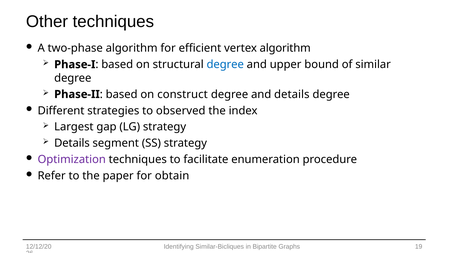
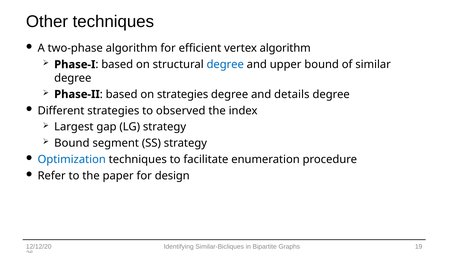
on construct: construct -> strategies (183, 94)
Details: Details -> Bound (72, 143)
Optimization colour: purple -> blue (72, 159)
obtain: obtain -> design (172, 176)
